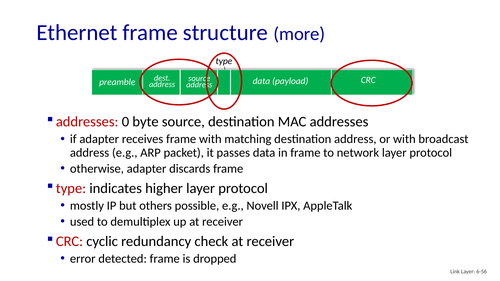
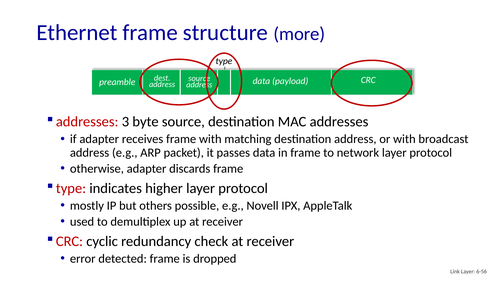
0: 0 -> 3 (125, 122)
